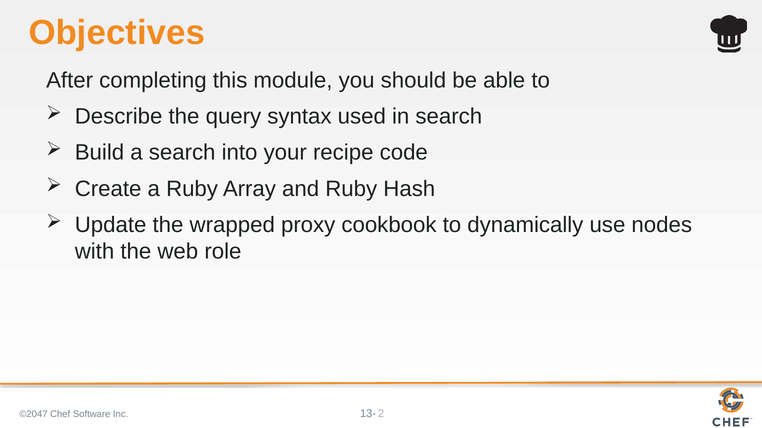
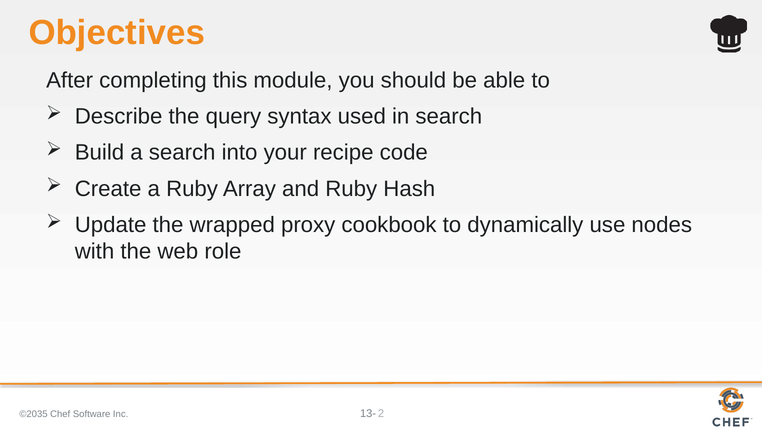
©2047: ©2047 -> ©2035 (34, 415)
